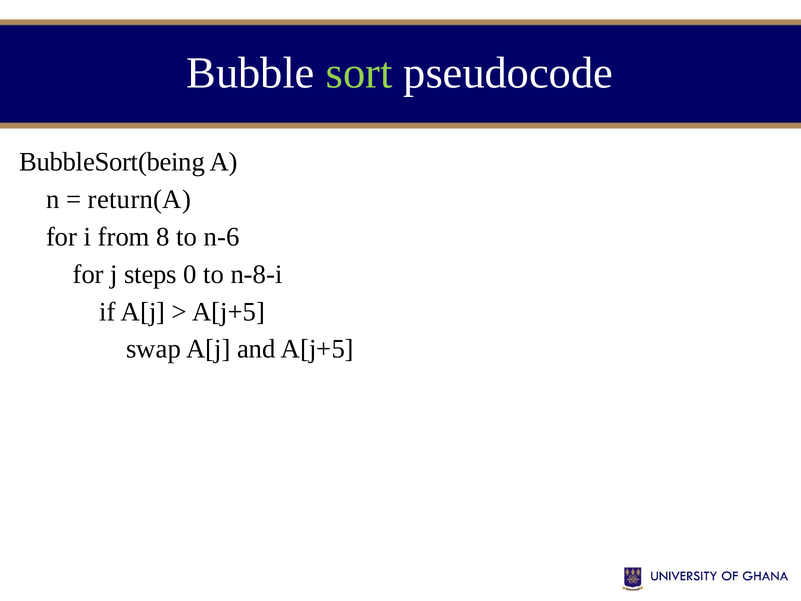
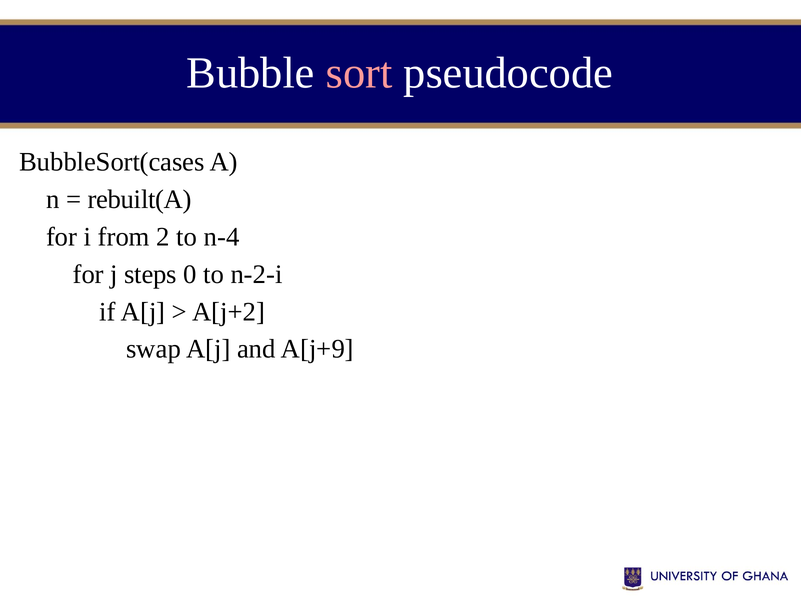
sort colour: light green -> pink (359, 73)
BubbleSort(being: BubbleSort(being -> BubbleSort(cases (112, 162)
return(A: return(A -> rebuilt(A (140, 199)
8: 8 -> 2 (163, 237)
n-6: n-6 -> n-4 (222, 237)
n-8-i: n-8-i -> n-2-i (256, 274)
A[j+5: A[j+5 -> A[j+2 (229, 312)
and A[j+5: A[j+5 -> A[j+9 (317, 349)
